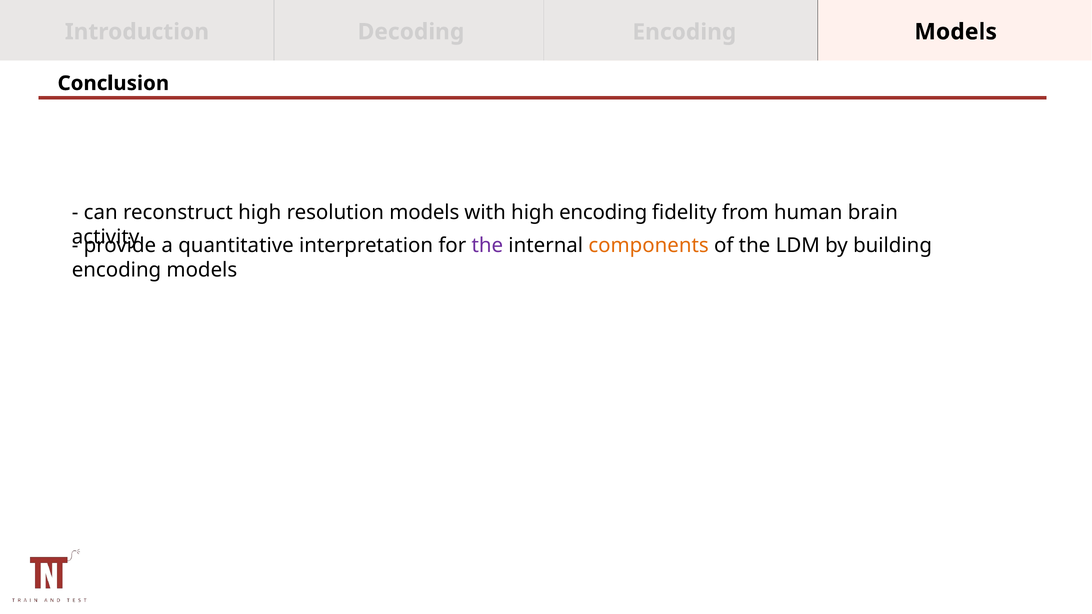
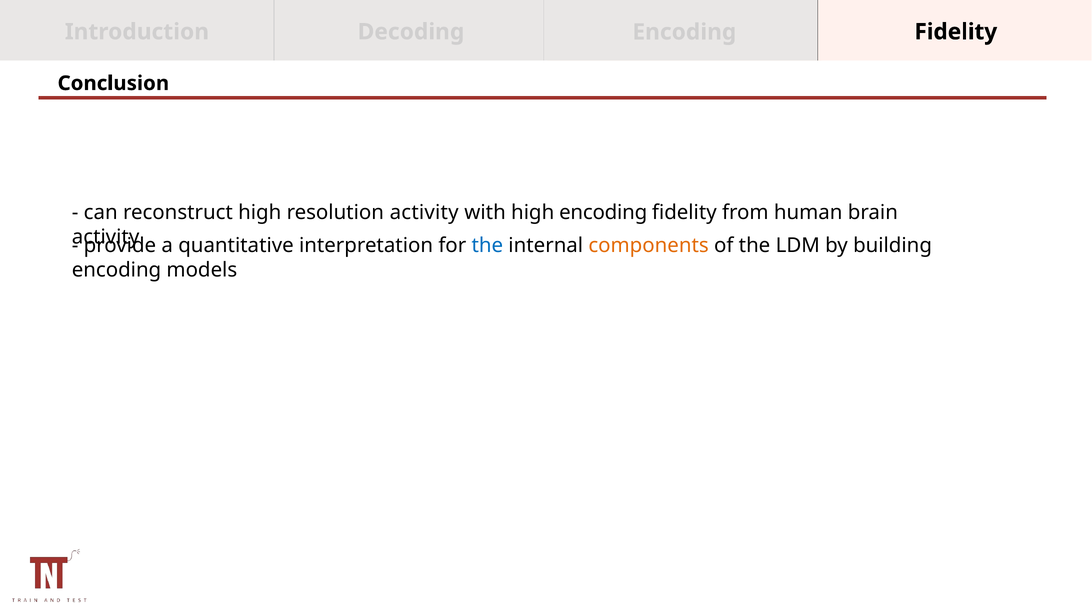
Models: Models -> Fidelity (956, 32)
resolution models: models -> activity (424, 213)
the colour: purple -> blue (487, 246)
